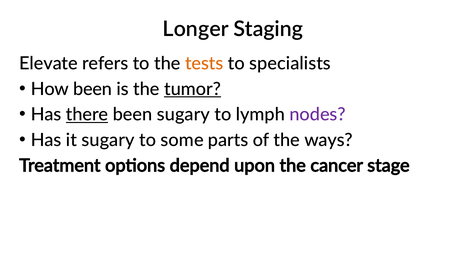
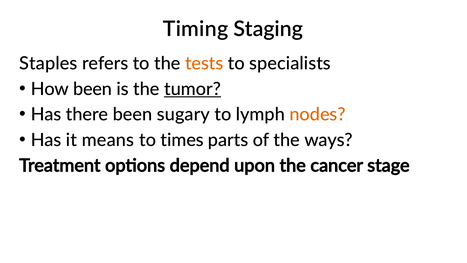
Longer: Longer -> Timing (196, 29)
Elevate: Elevate -> Staples (48, 64)
there underline: present -> none (87, 114)
nodes colour: purple -> orange (318, 114)
it sugary: sugary -> means (108, 140)
some: some -> times (182, 140)
